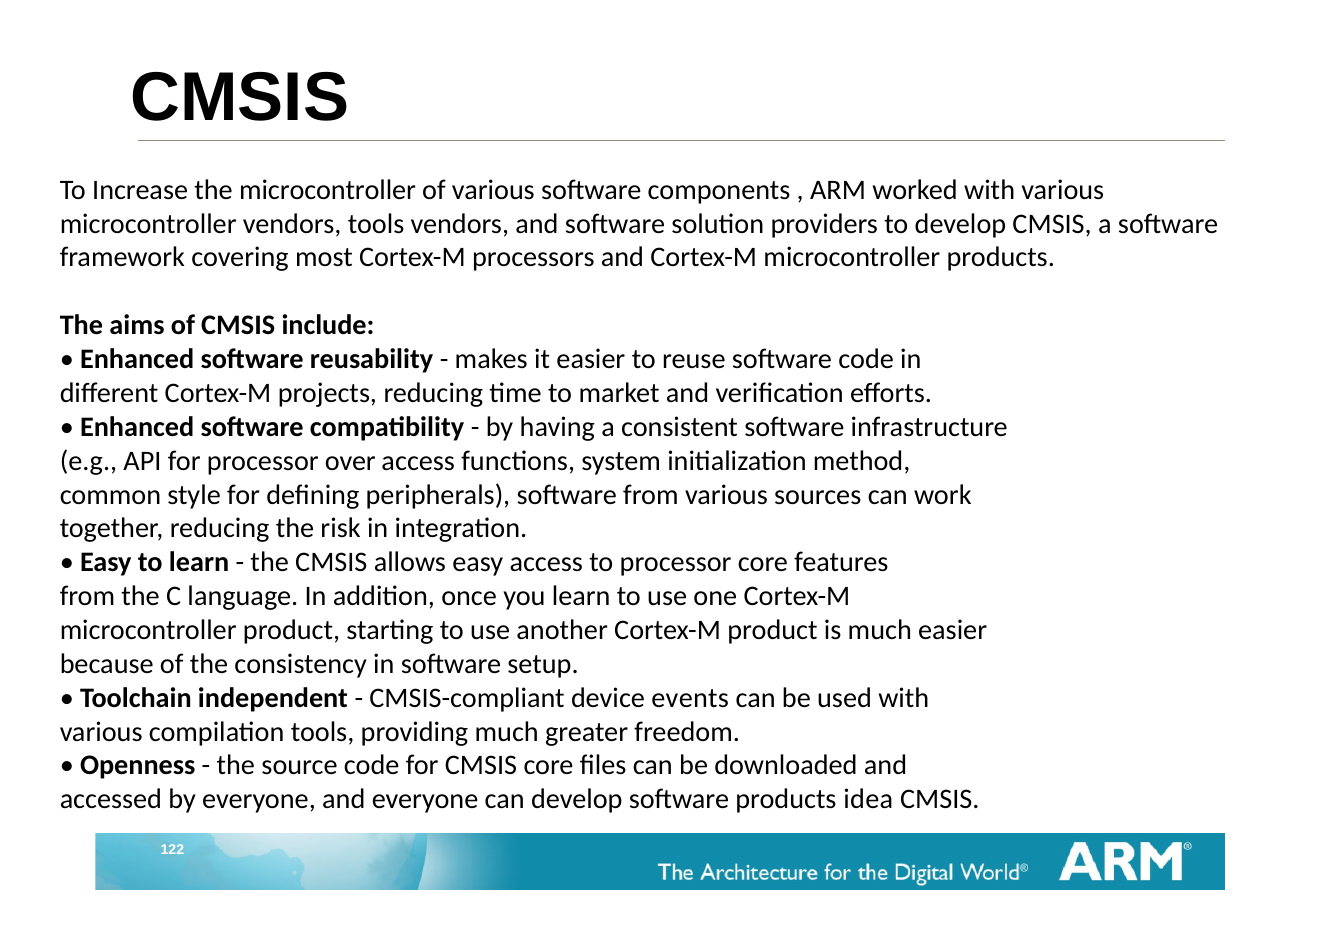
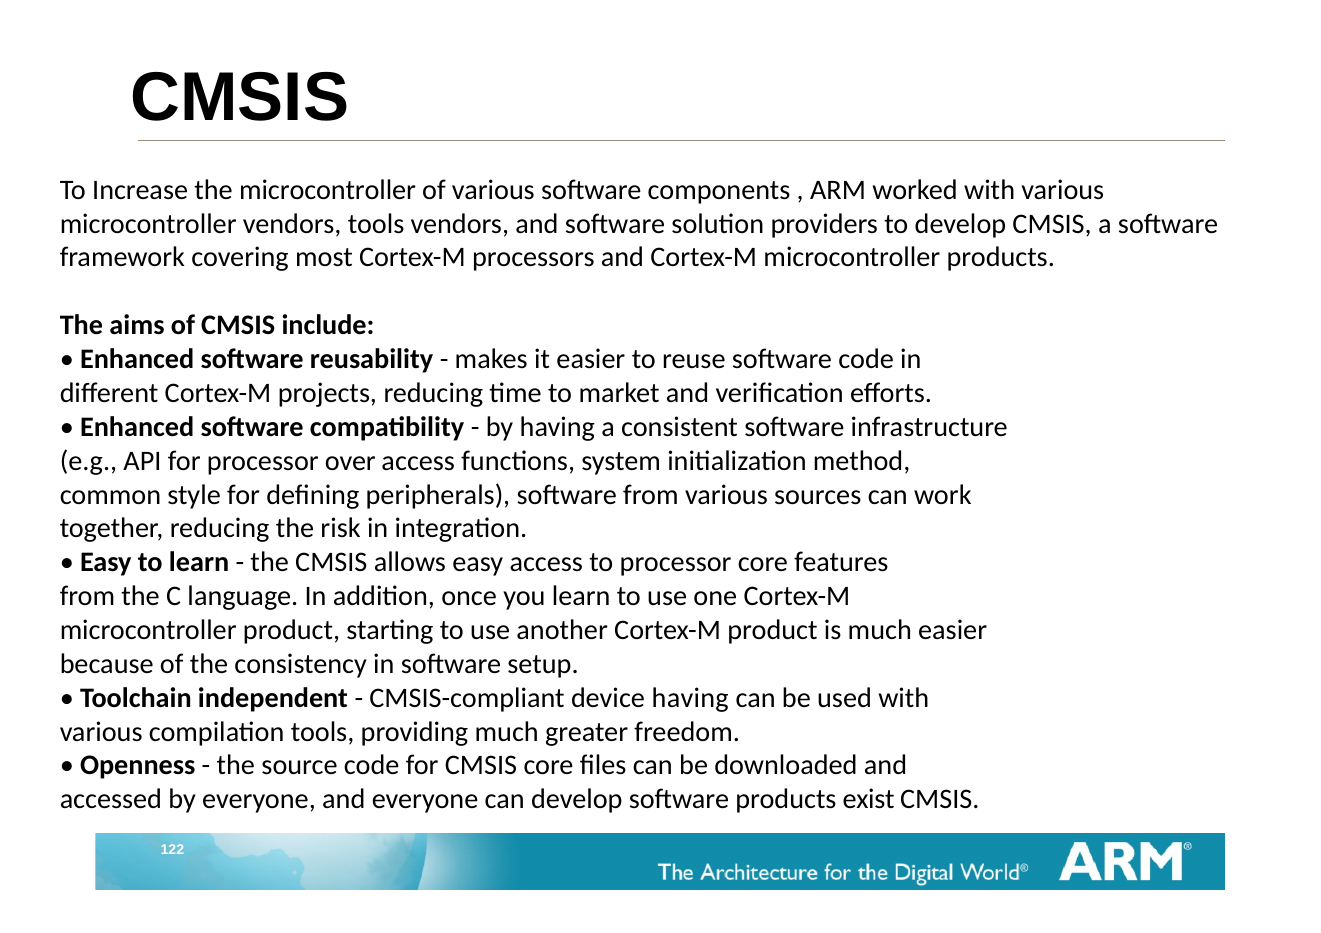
device events: events -> having (690, 698)
idea: idea -> exist (869, 800)
